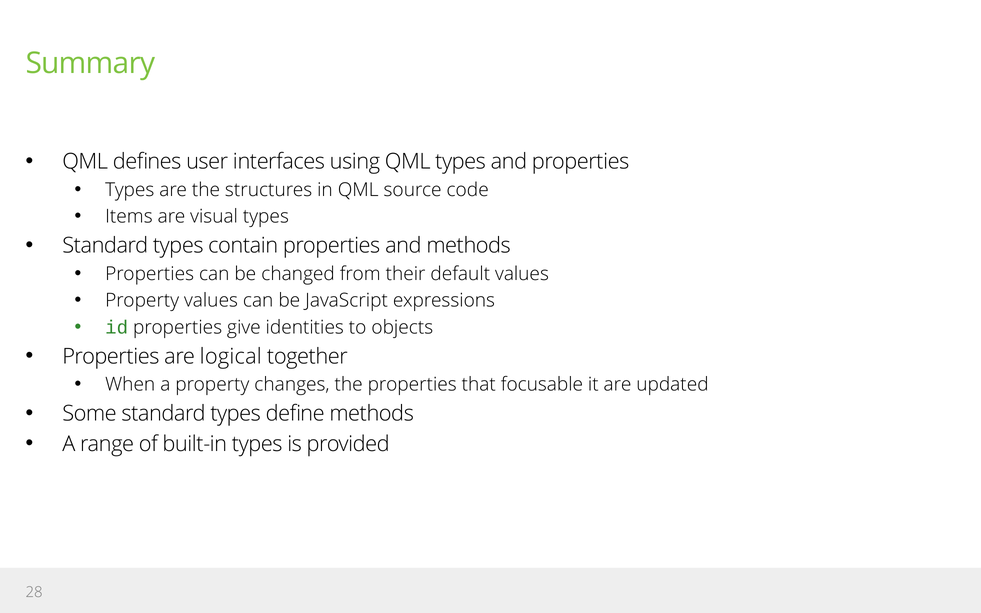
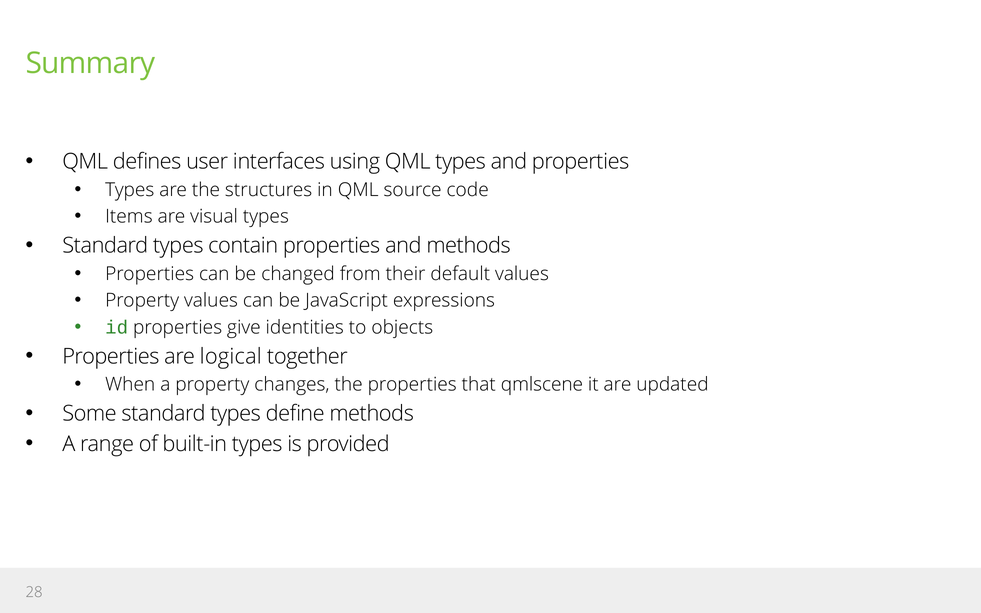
focusable: focusable -> qmlscene (542, 385)
